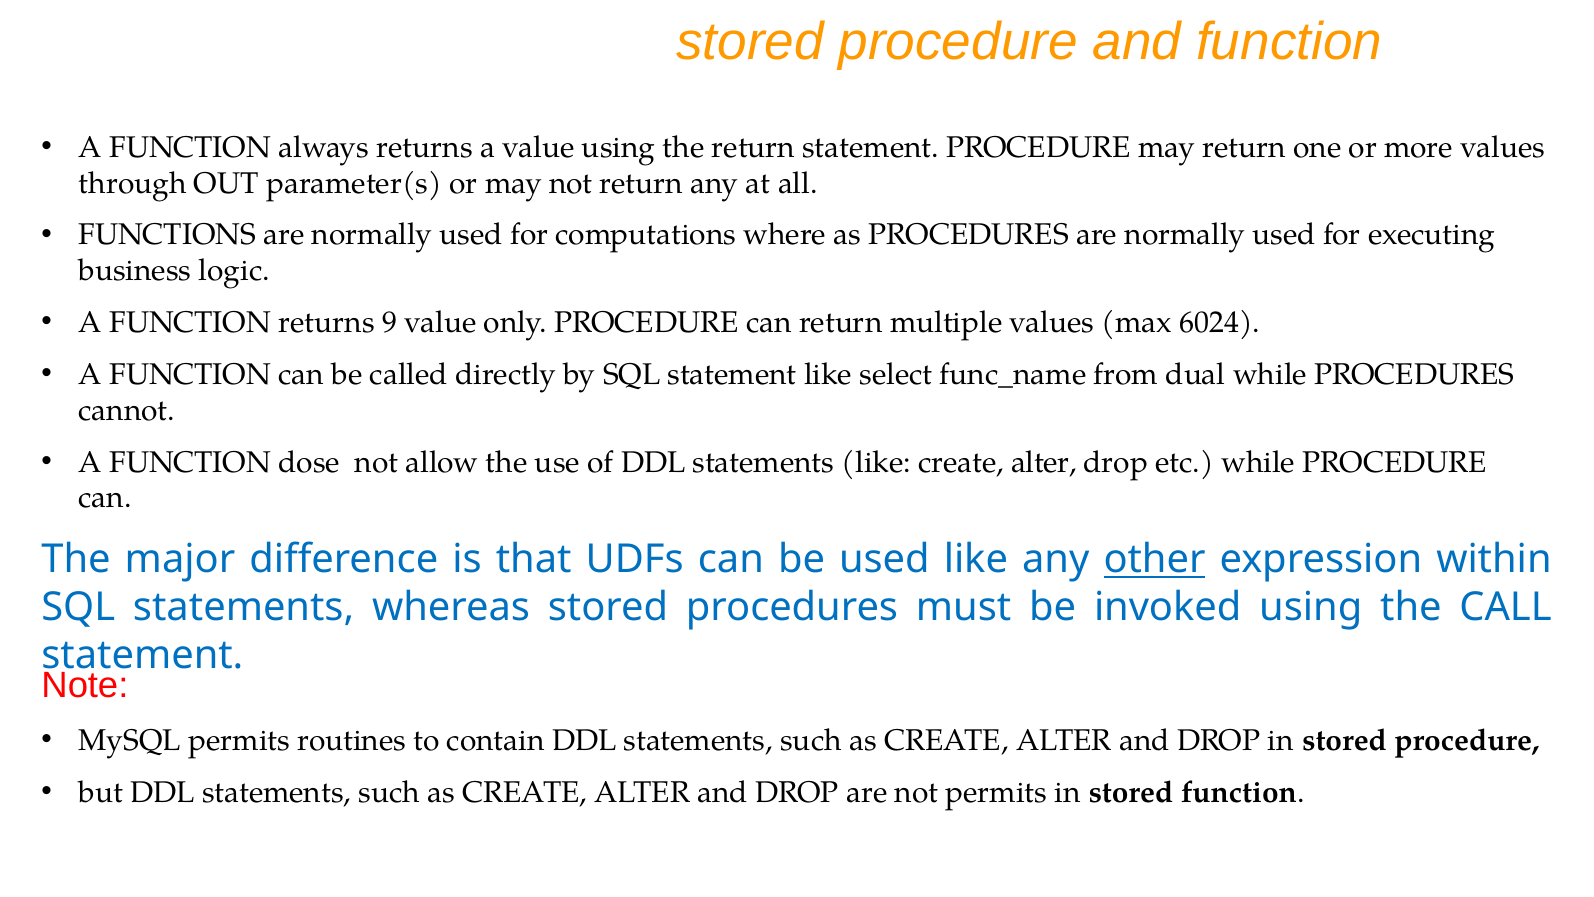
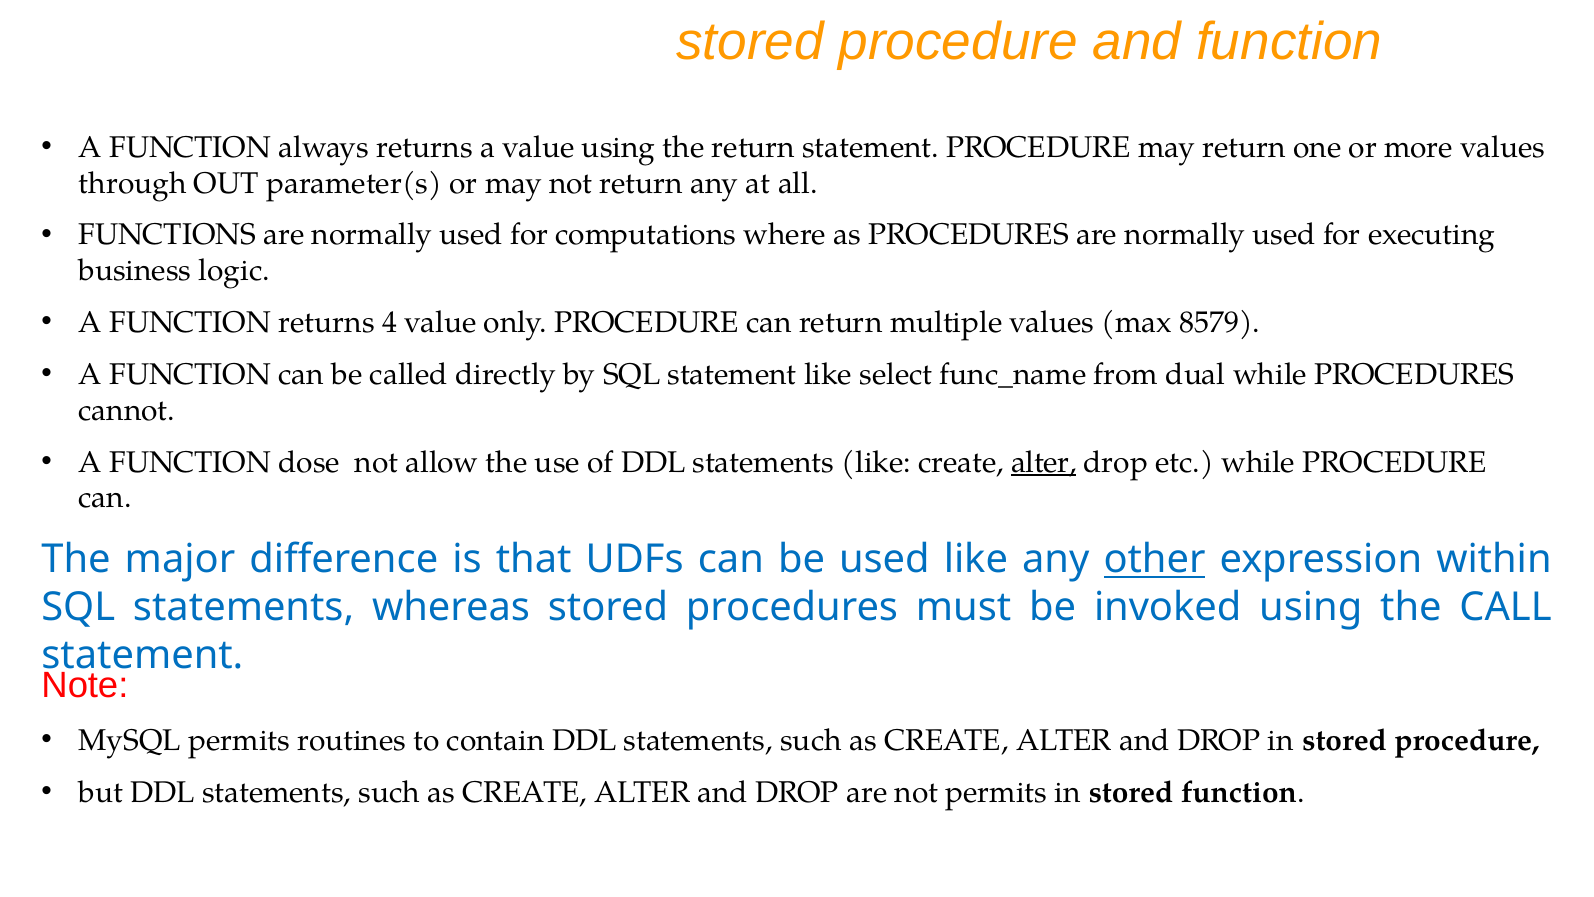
9: 9 -> 4 (390, 323)
6024: 6024 -> 8579 (1220, 323)
alter underline: none -> present (1044, 462)
